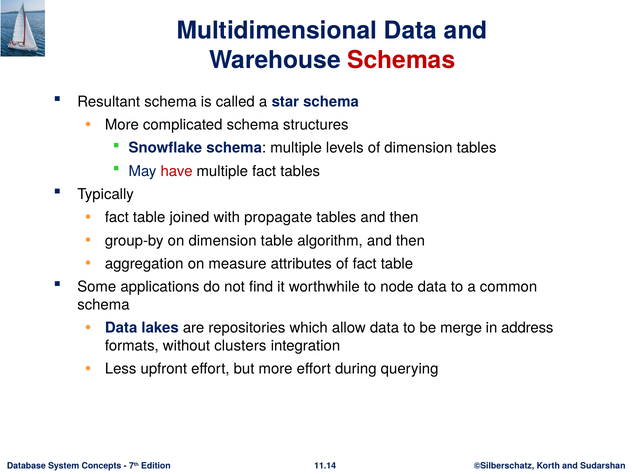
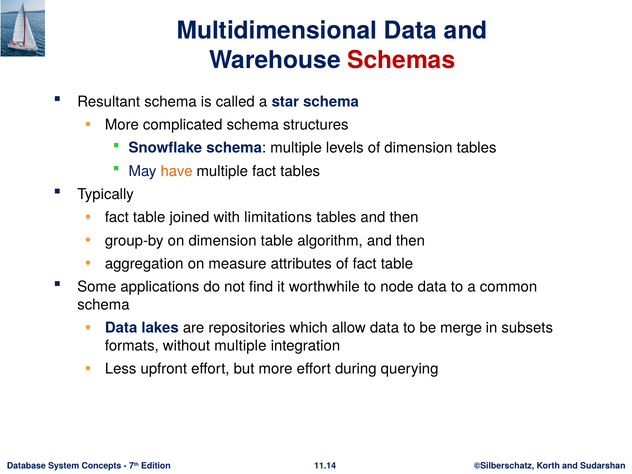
have colour: red -> orange (177, 171)
propagate: propagate -> limitations (278, 217)
address: address -> subsets (527, 328)
without clusters: clusters -> multiple (240, 346)
